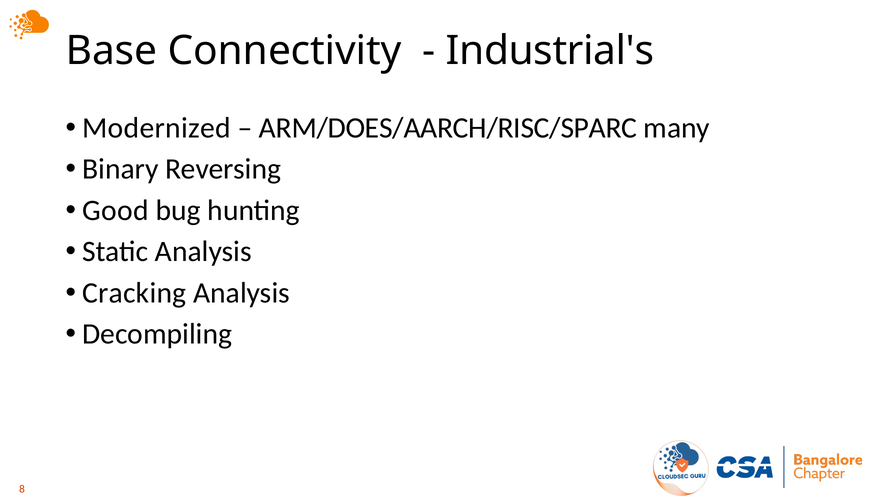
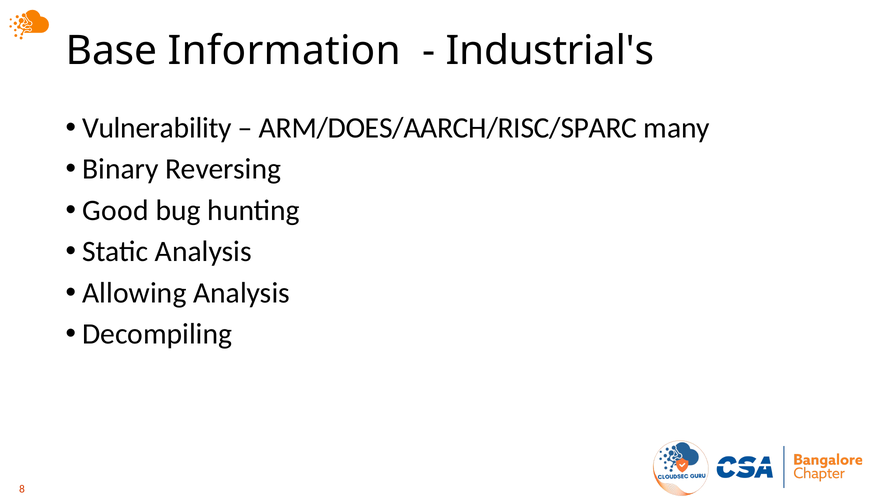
Connectivity: Connectivity -> Information (284, 51)
Modernized: Modernized -> Vulnerability (157, 128)
Cracking: Cracking -> Allowing (134, 293)
